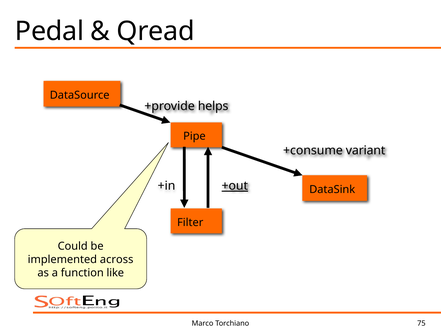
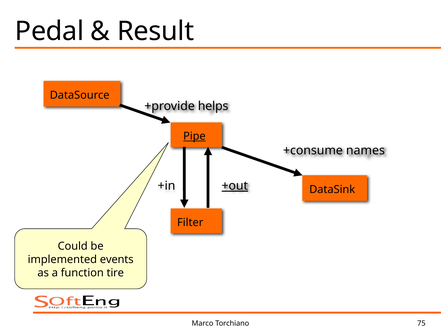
Qread: Qread -> Result (156, 31)
Pipe underline: none -> present (194, 136)
variant: variant -> names (365, 150)
across: across -> events (117, 259)
like: like -> tire (115, 273)
